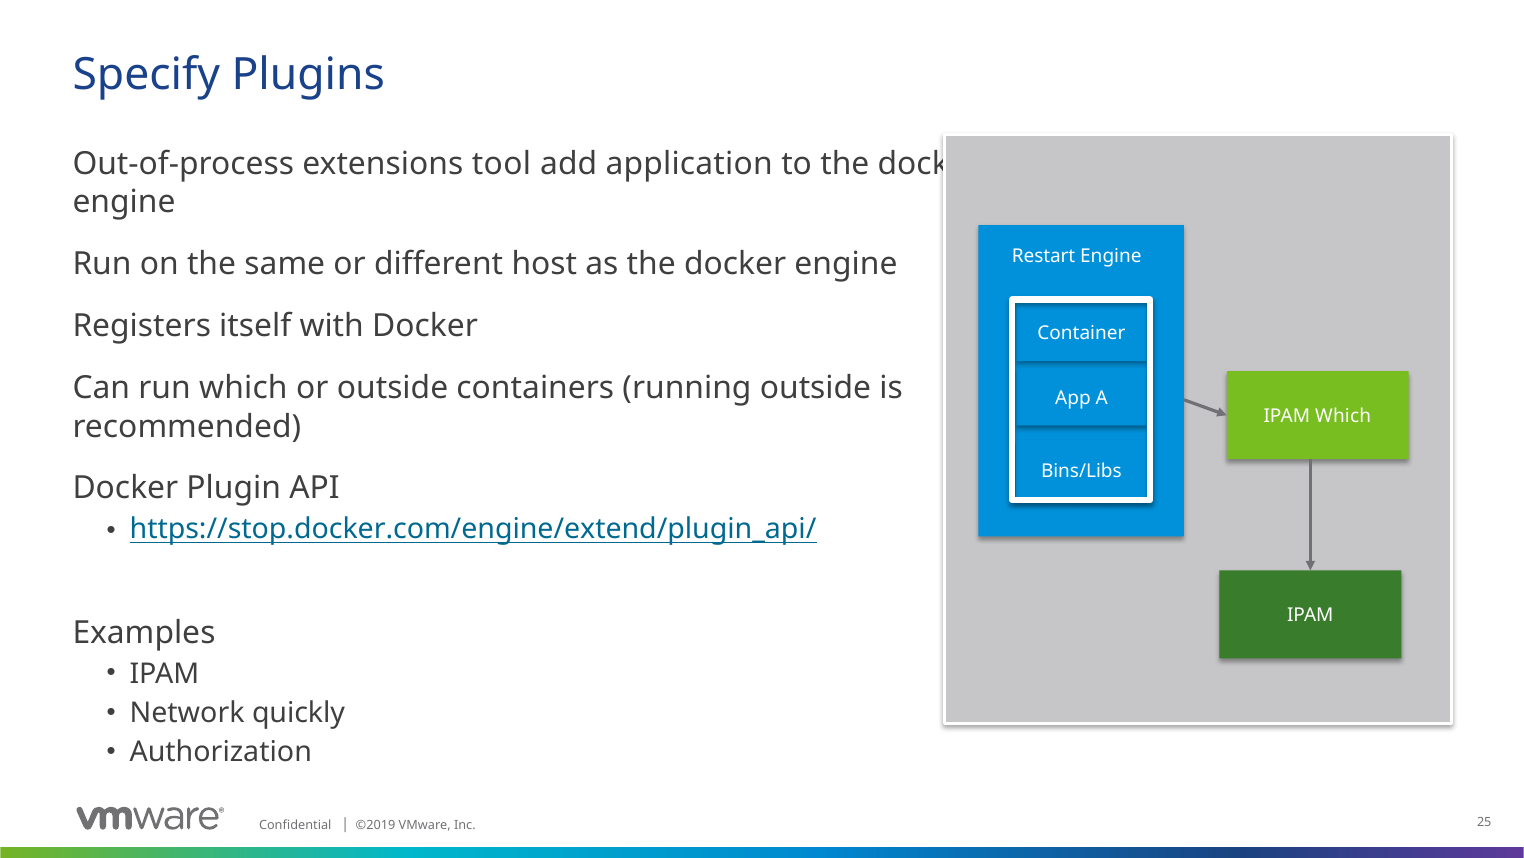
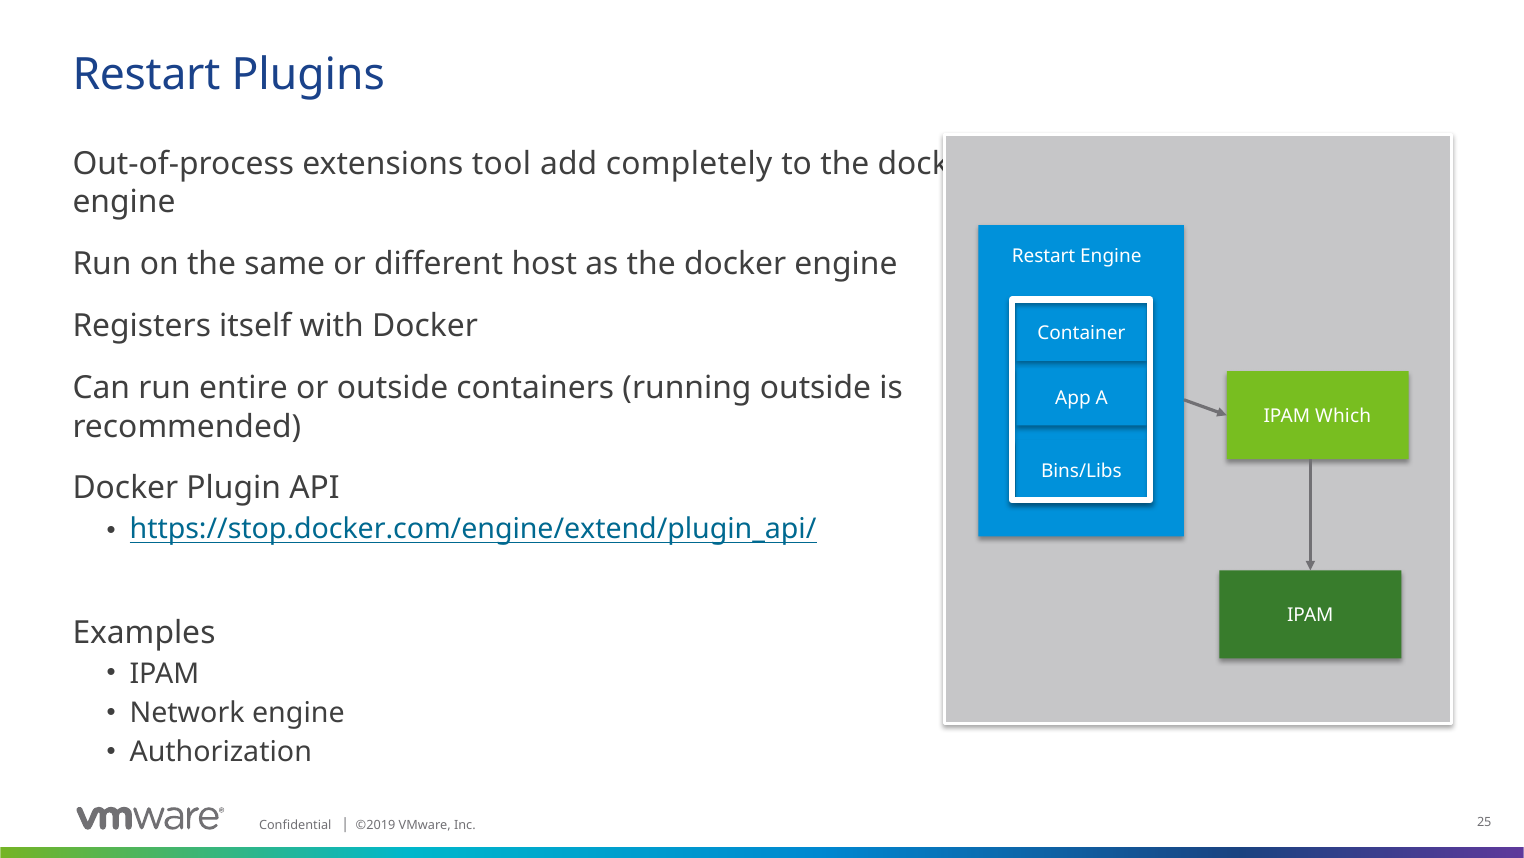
Specify: Specify -> Restart (146, 75)
application: application -> completely (689, 164)
run which: which -> entire (243, 388)
Network quickly: quickly -> engine (298, 713)
